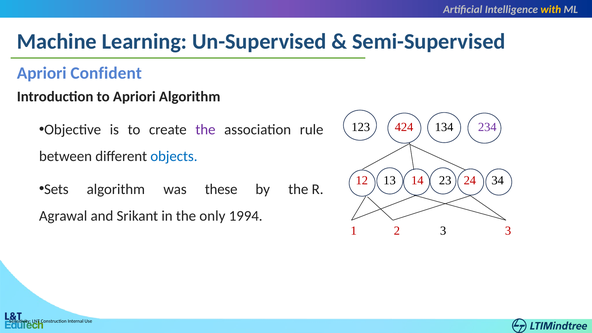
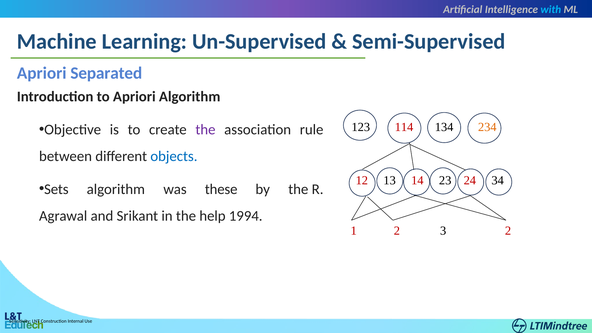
with colour: yellow -> light blue (551, 10)
Confident: Confident -> Separated (106, 73)
424: 424 -> 114 (404, 127)
234 colour: purple -> orange (487, 127)
only: only -> help (212, 216)
3 3: 3 -> 2 (508, 231)
